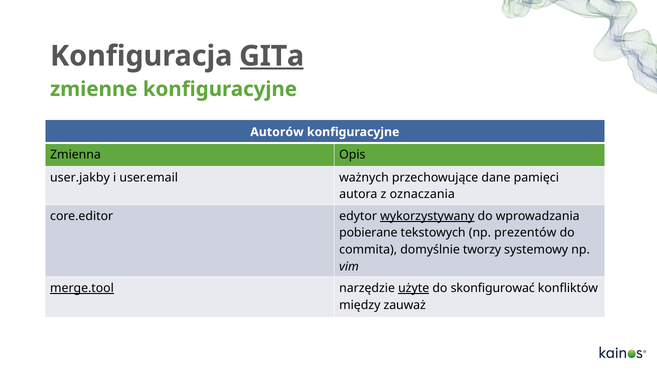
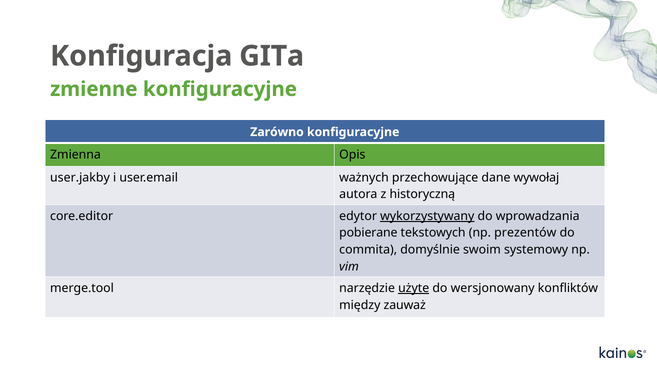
GITa underline: present -> none (272, 56)
Autorów: Autorów -> Zarówno (277, 132)
pamięci: pamięci -> wywołaj (536, 177)
oznaczania: oznaczania -> historyczną (422, 194)
tworzy: tworzy -> swoim (482, 249)
merge.tool underline: present -> none (82, 288)
skonfigurować: skonfigurować -> wersjonowany (493, 288)
